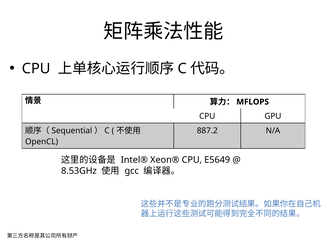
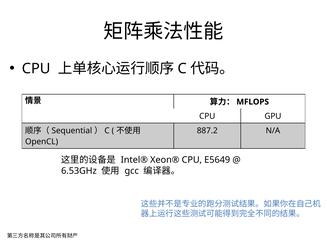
8.53GHz: 8.53GHz -> 6.53GHz (79, 171)
